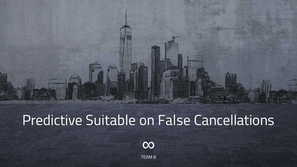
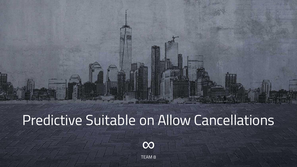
False: False -> Allow (174, 120)
